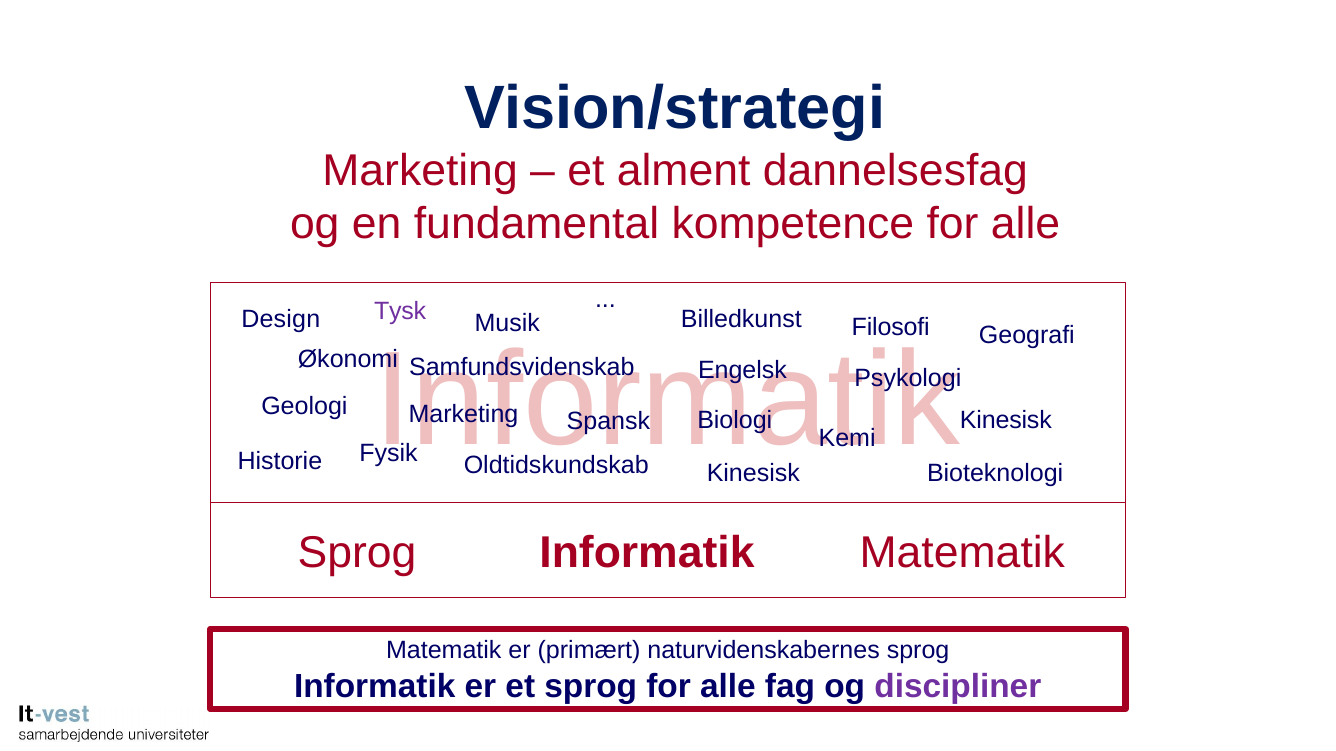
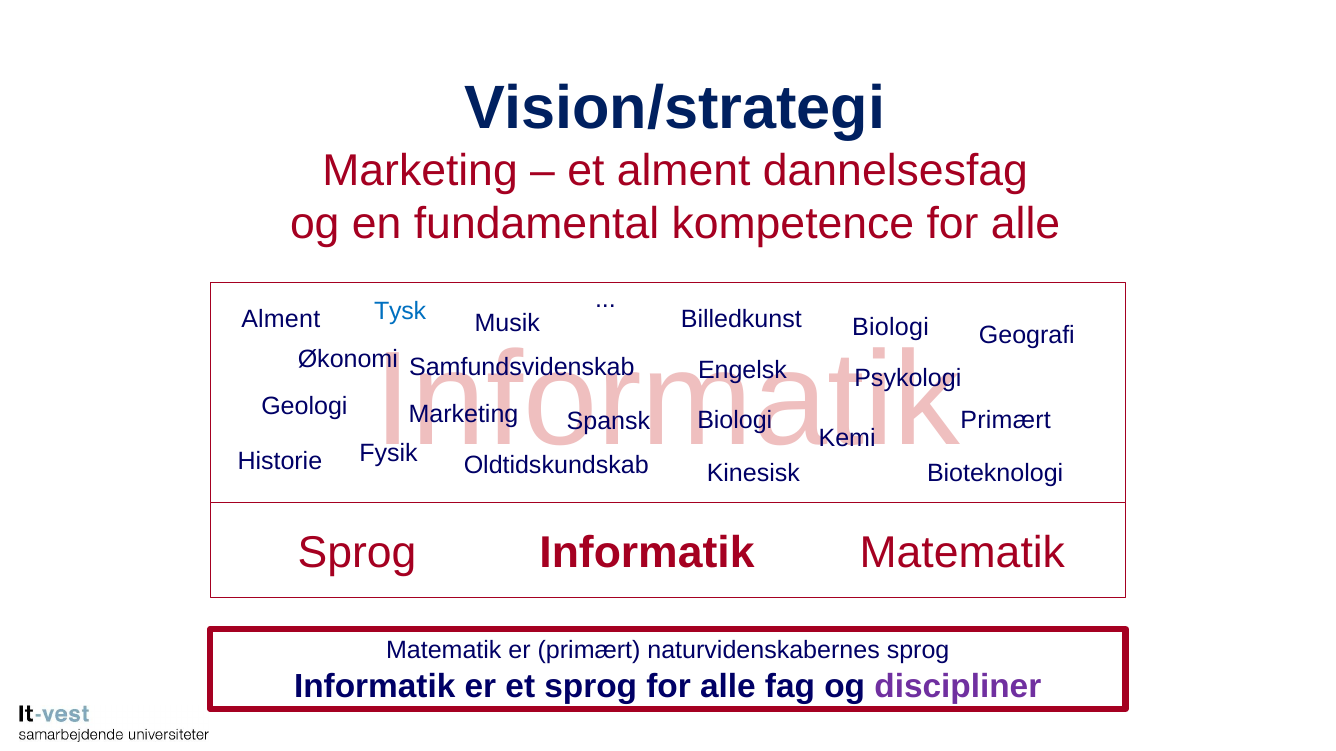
Tysk colour: purple -> blue (400, 312)
Design: Design -> Alment (281, 319)
Filosofi: Filosofi -> Biologi (890, 328)
Kinesisk: Kinesisk -> Primært (1006, 421)
